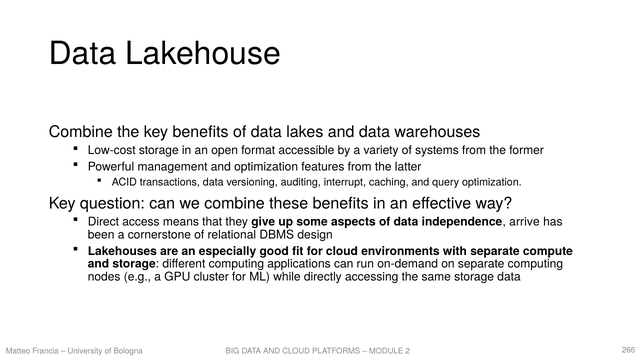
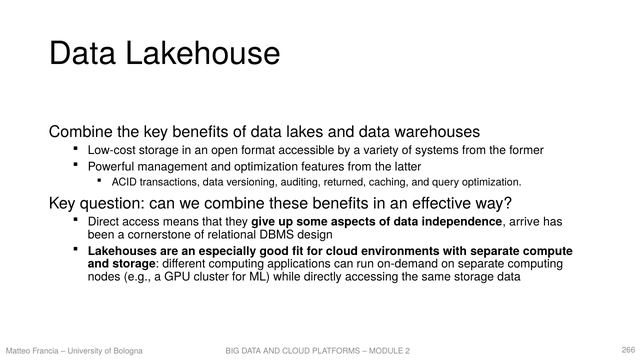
interrupt: interrupt -> returned (345, 182)
